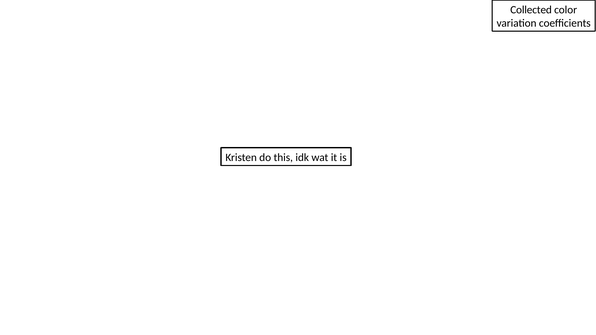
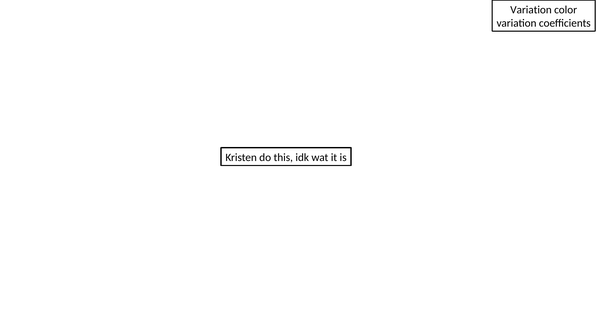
Collected: Collected -> Variation (531, 10)
